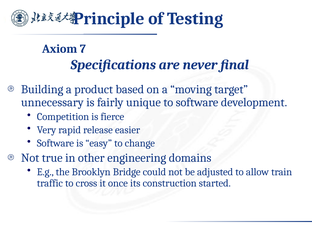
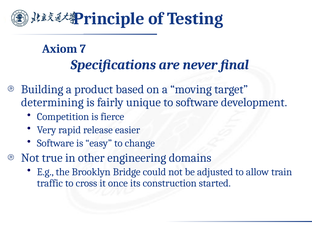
unnecessary: unnecessary -> determining (52, 102)
